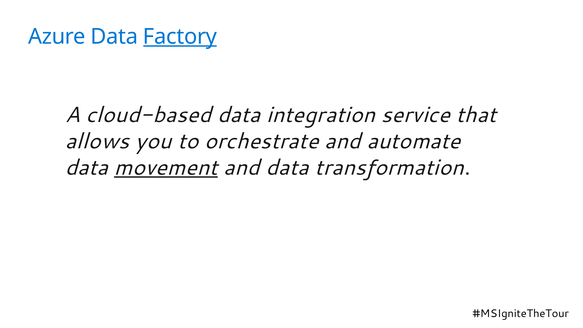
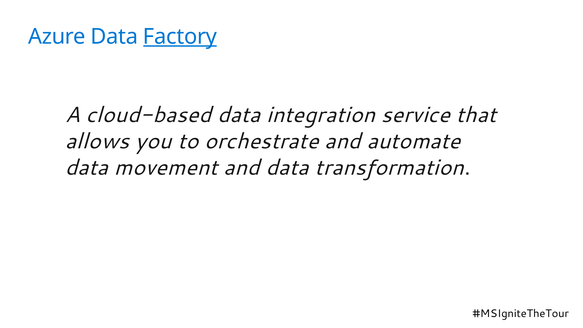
movement underline: present -> none (166, 167)
